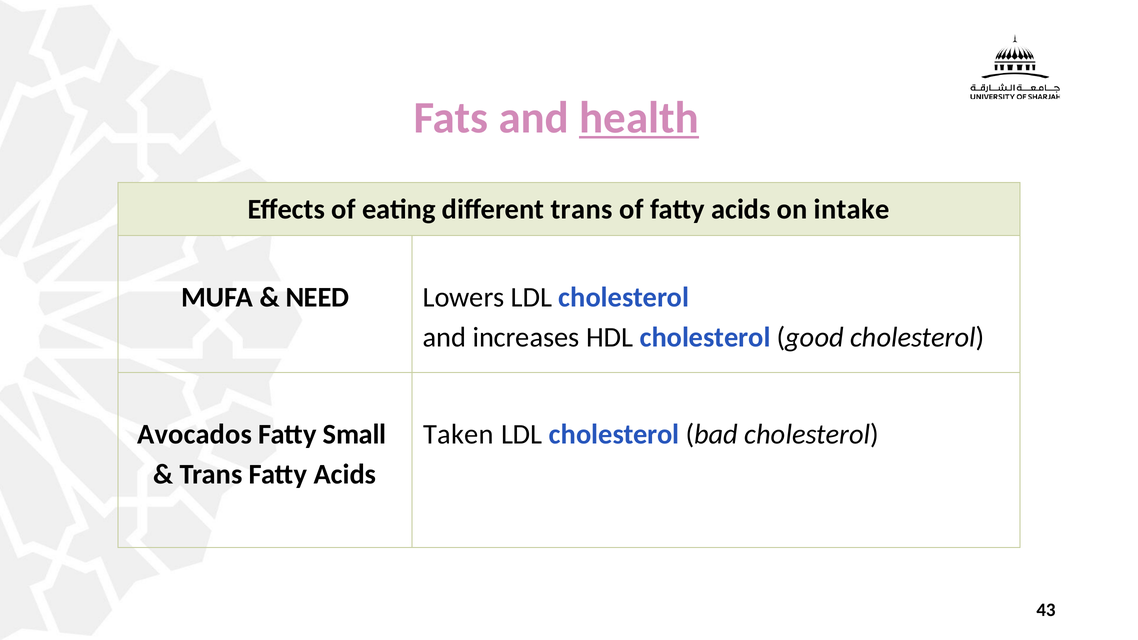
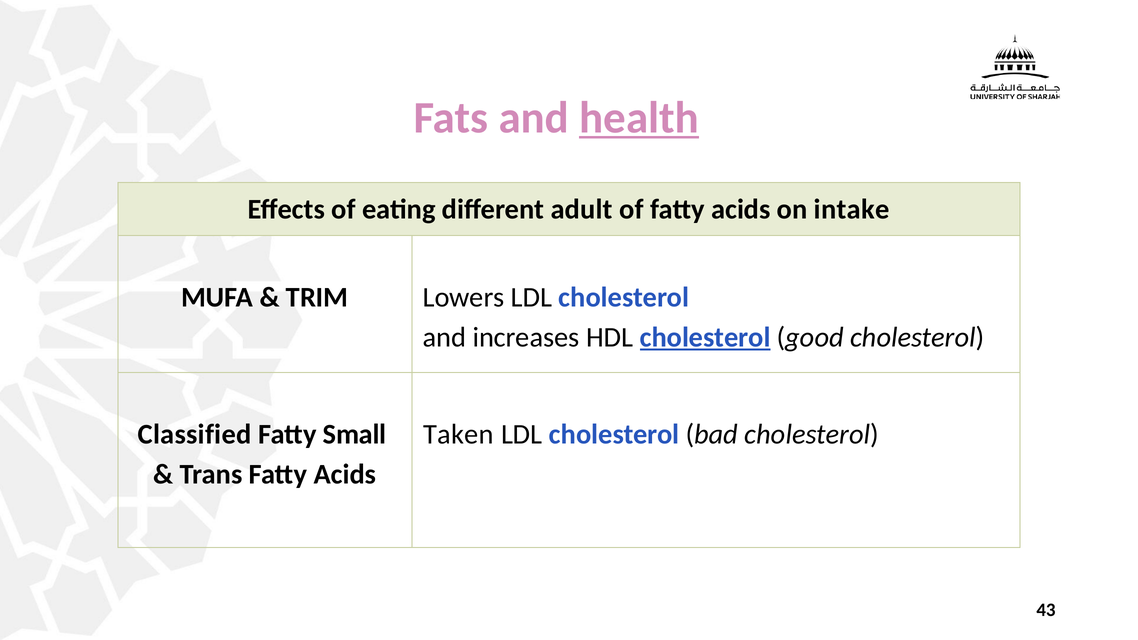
different trans: trans -> adult (582, 210)
NEED: NEED -> TRIM (317, 297)
cholesterol underline: none -> present (705, 337)
Avocados: Avocados -> Classified (195, 434)
